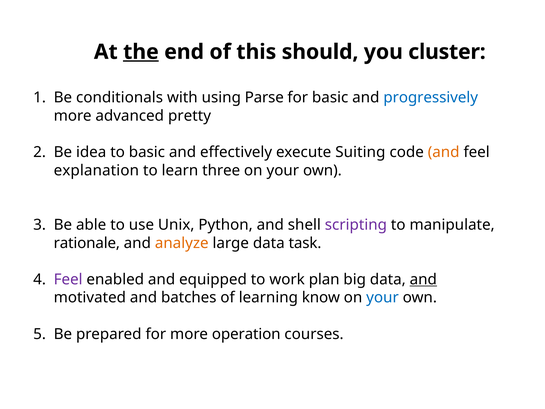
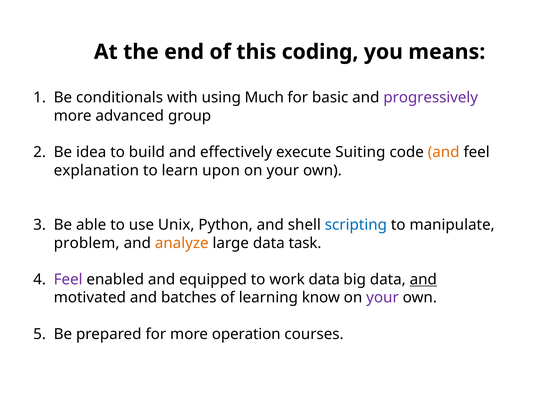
the underline: present -> none (141, 52)
should: should -> coding (320, 52)
cluster: cluster -> means (447, 52)
Parse: Parse -> Much (264, 98)
progressively colour: blue -> purple (431, 98)
pretty: pretty -> group (190, 116)
to basic: basic -> build (147, 152)
three: three -> upon (221, 170)
scripting colour: purple -> blue (356, 225)
rationale: rationale -> problem (87, 243)
work plan: plan -> data (324, 279)
your colour: blue -> purple (382, 297)
